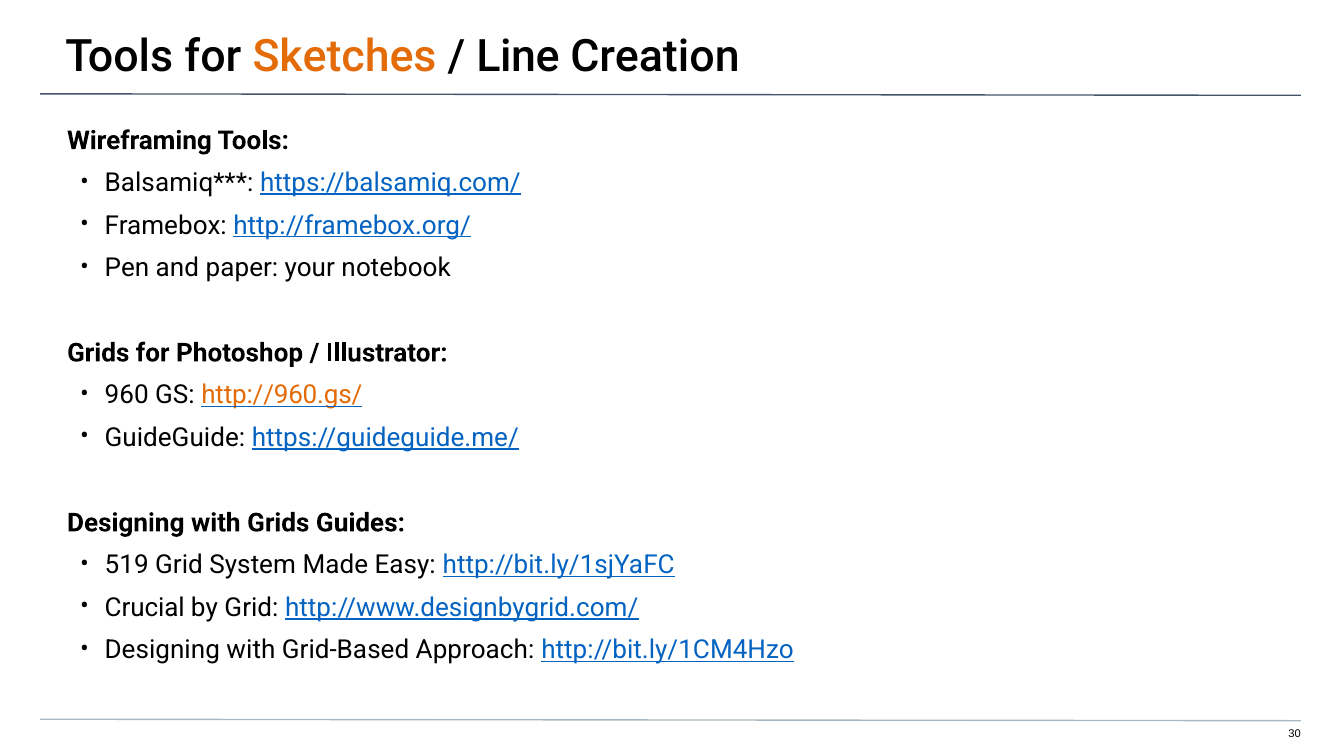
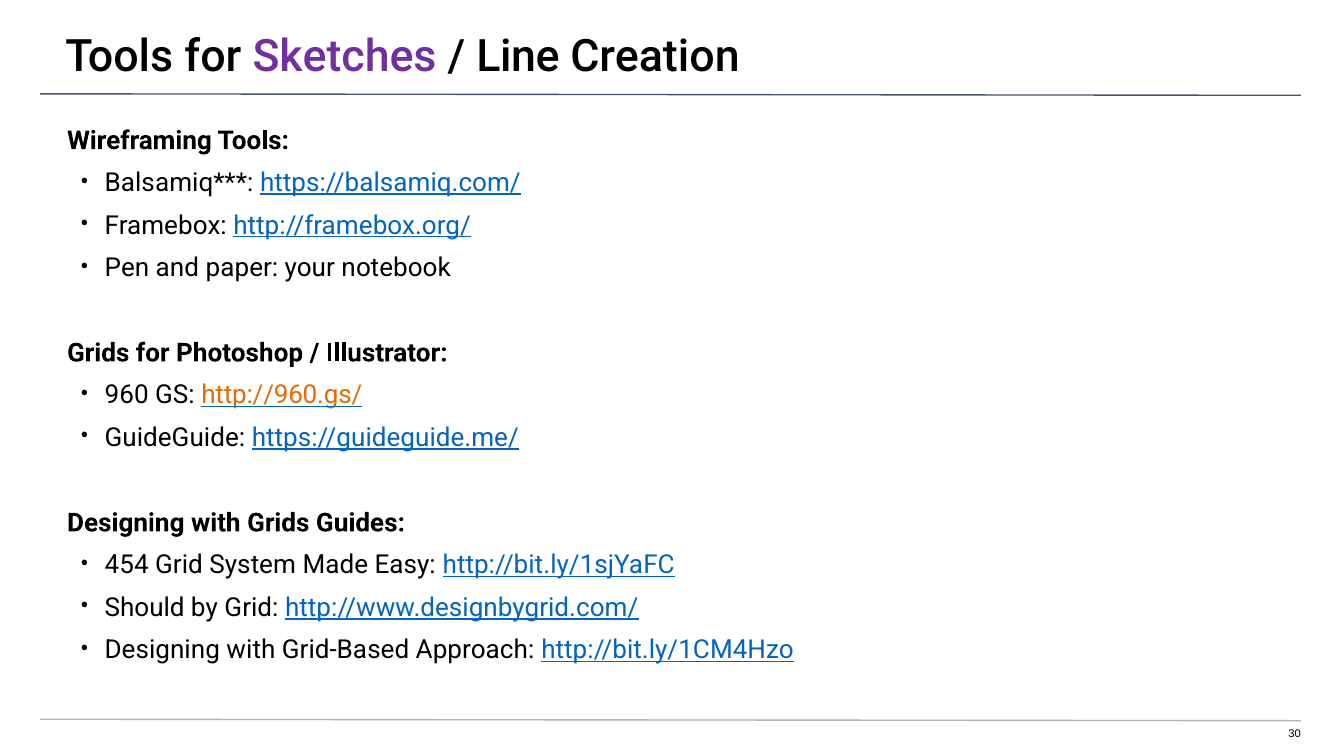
Sketches colour: orange -> purple (345, 57)
519: 519 -> 454 (127, 566)
Crucial: Crucial -> Should (145, 608)
